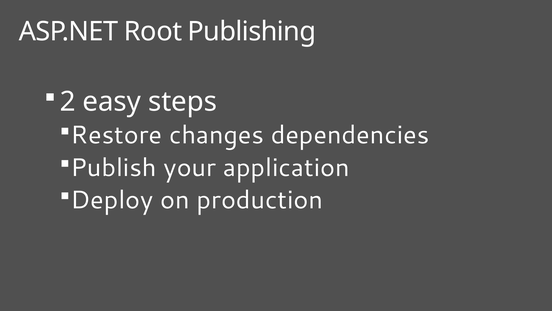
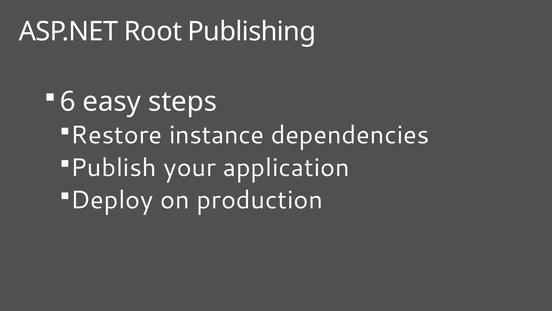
2: 2 -> 6 (68, 101)
changes: changes -> instance (217, 135)
